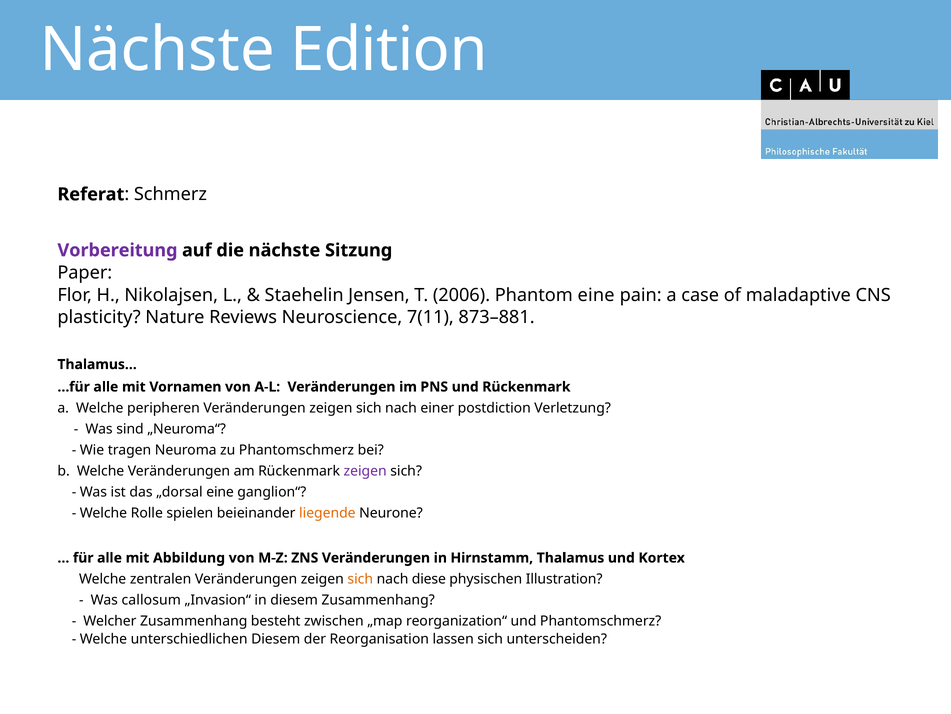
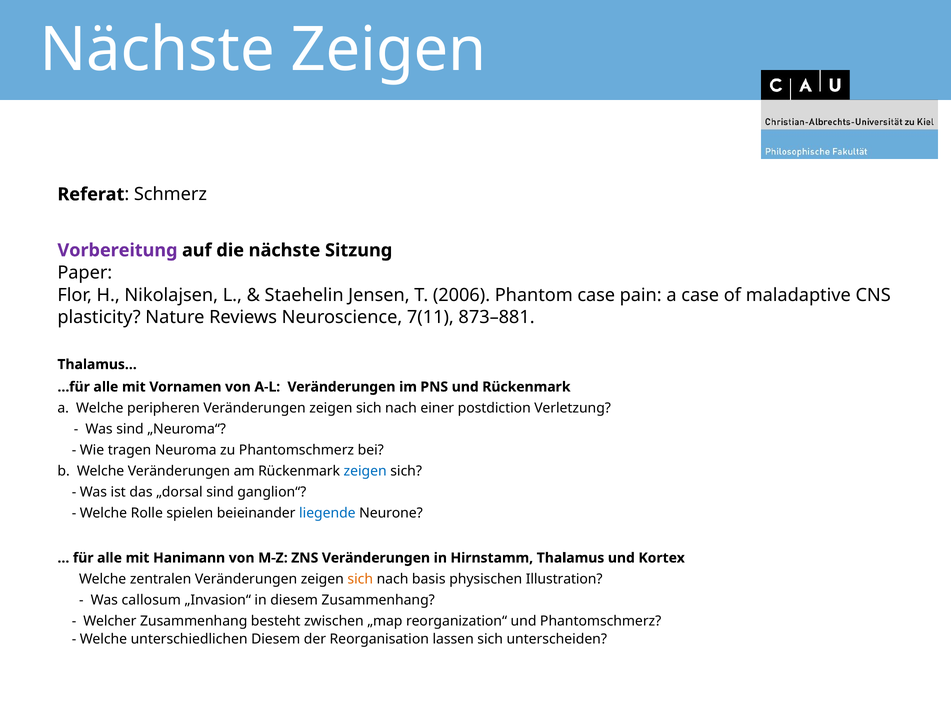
Nächste Edition: Edition -> Zeigen (389, 50)
Phantom eine: eine -> case (596, 295)
zeigen colour: purple -> blue (365, 471)
„dorsal eine: eine -> sind (220, 492)
liegende colour: orange -> blue (327, 513)
Abbildung: Abbildung -> Hanimann (189, 557)
diese: diese -> basis (429, 578)
